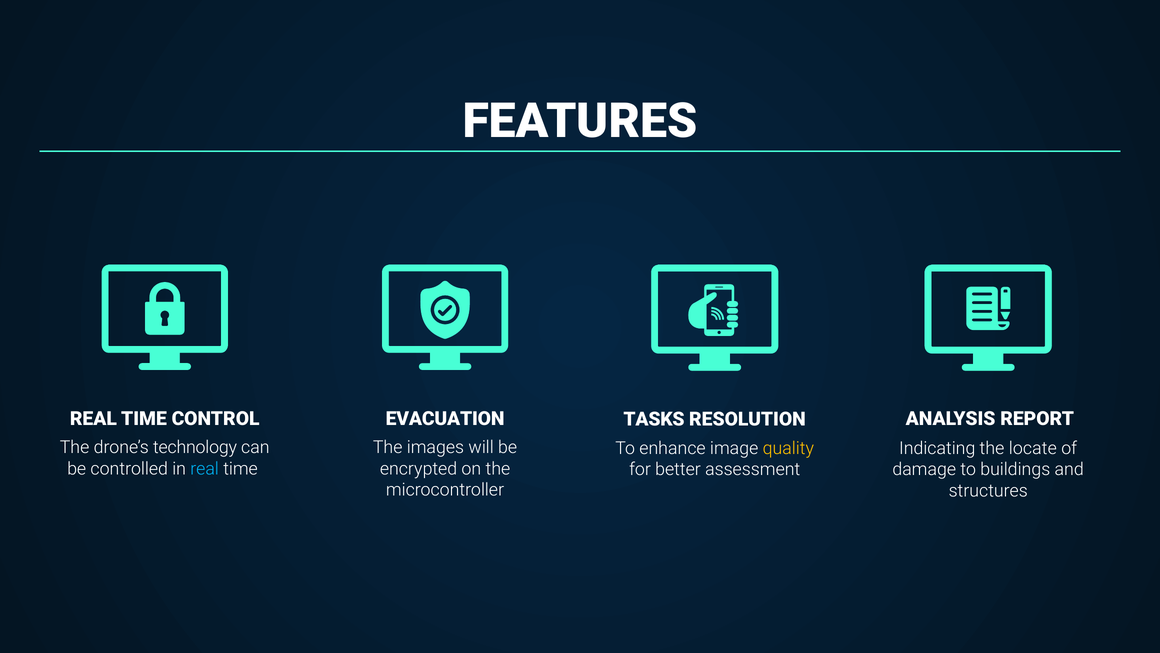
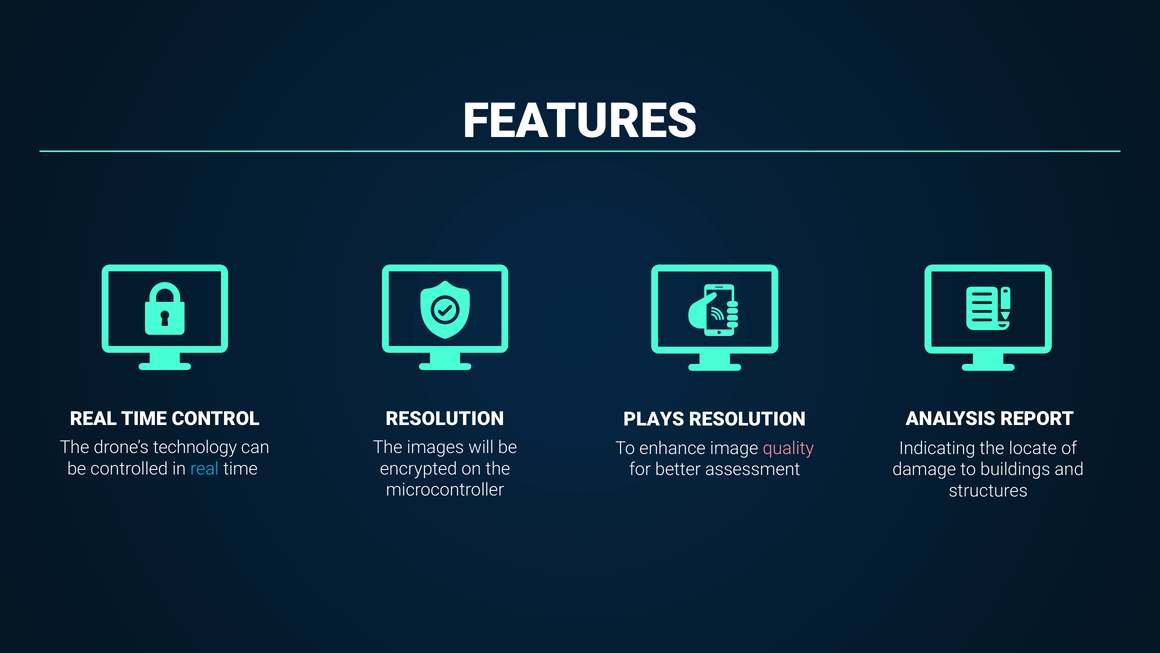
EVACUATION: EVACUATION -> RESOLUTION (445, 418)
TASKS: TASKS -> PLAYS (654, 419)
quality colour: yellow -> pink (788, 448)
